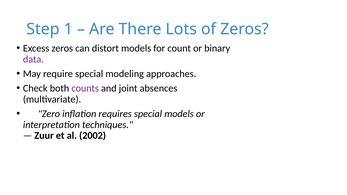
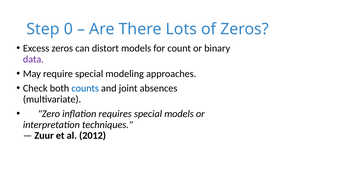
1: 1 -> 0 (68, 29)
counts colour: purple -> blue (85, 88)
2002: 2002 -> 2012 (93, 136)
